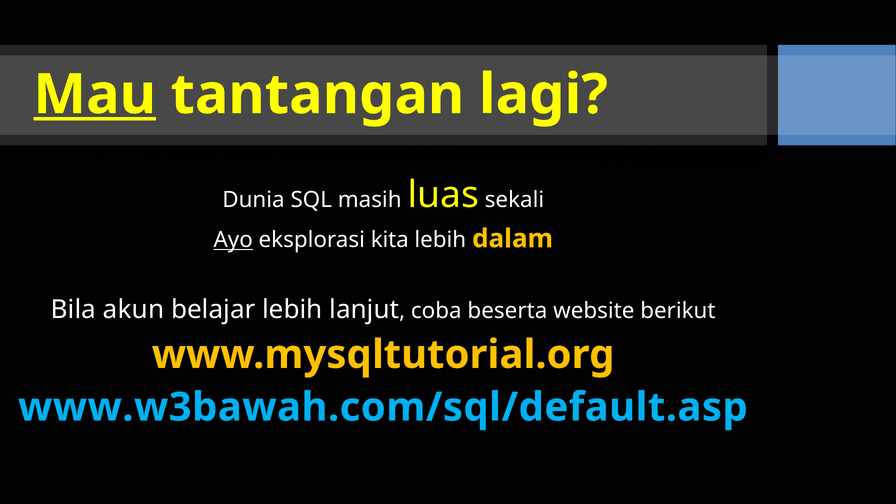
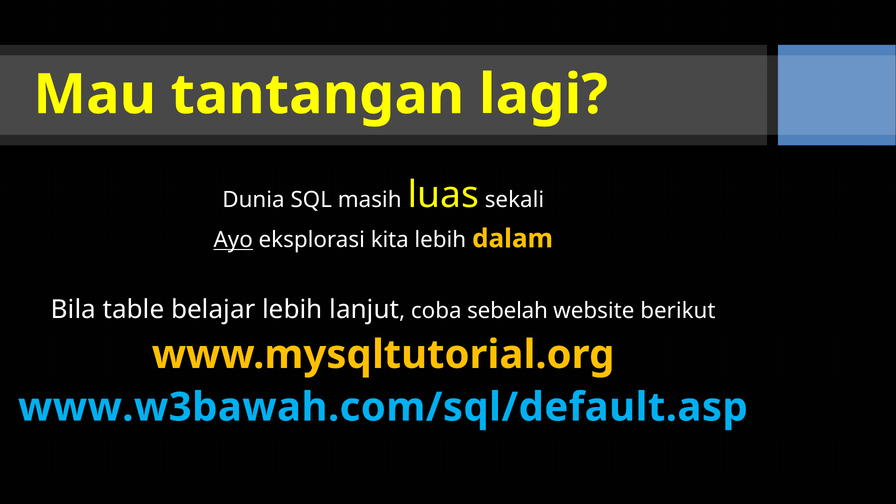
Mau underline: present -> none (95, 95)
akun: akun -> table (134, 310)
beserta: beserta -> sebelah (508, 311)
